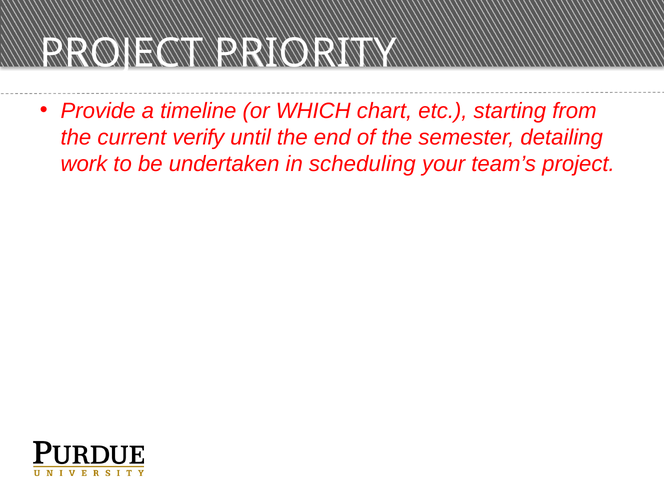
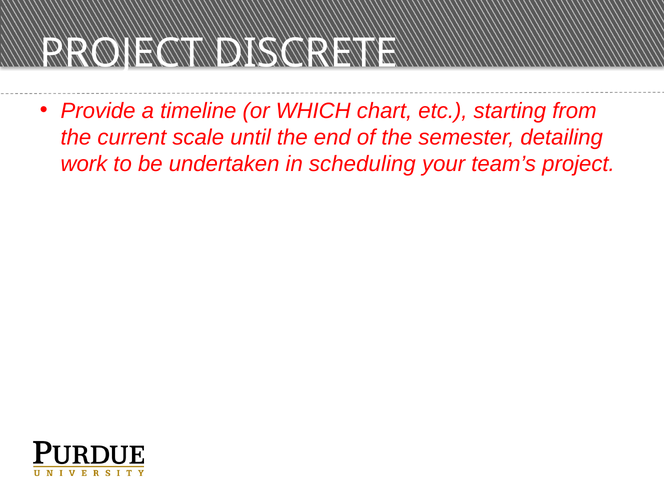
PRIORITY: PRIORITY -> DISCRETE (306, 53)
verify: verify -> scale (198, 137)
